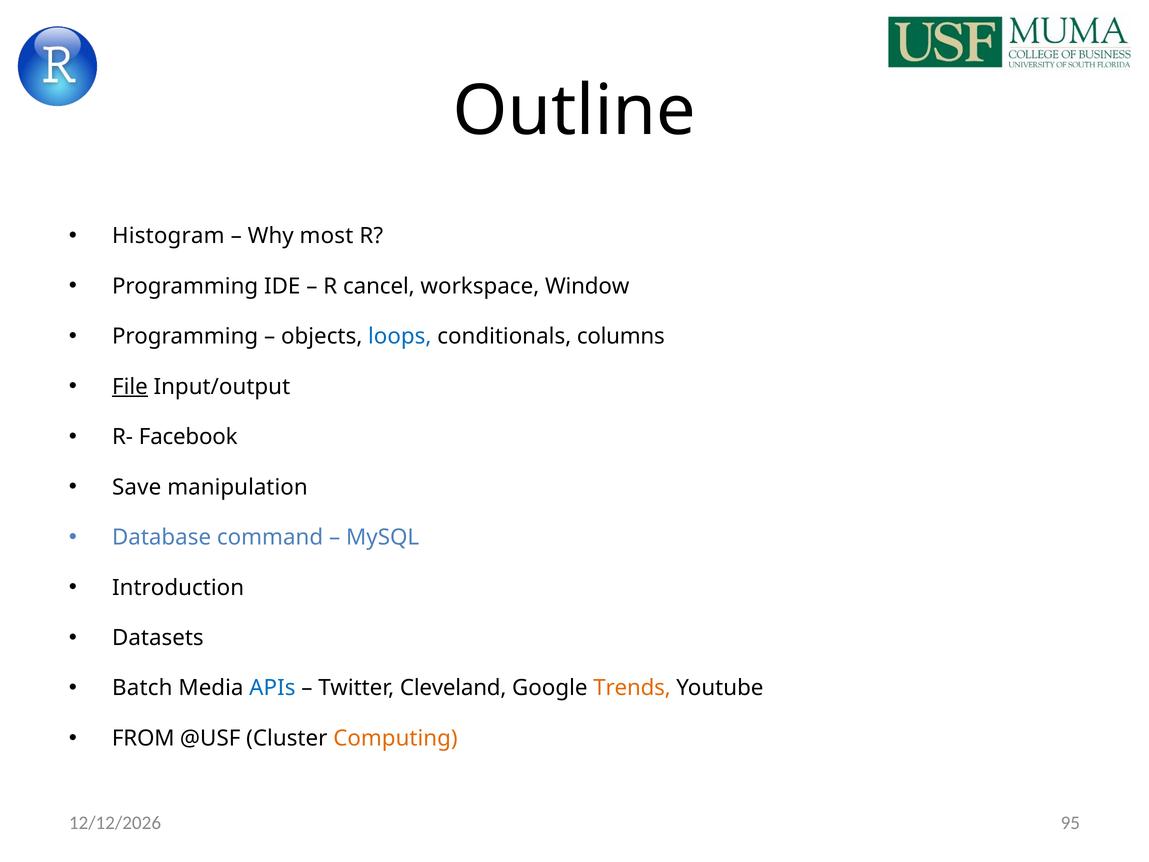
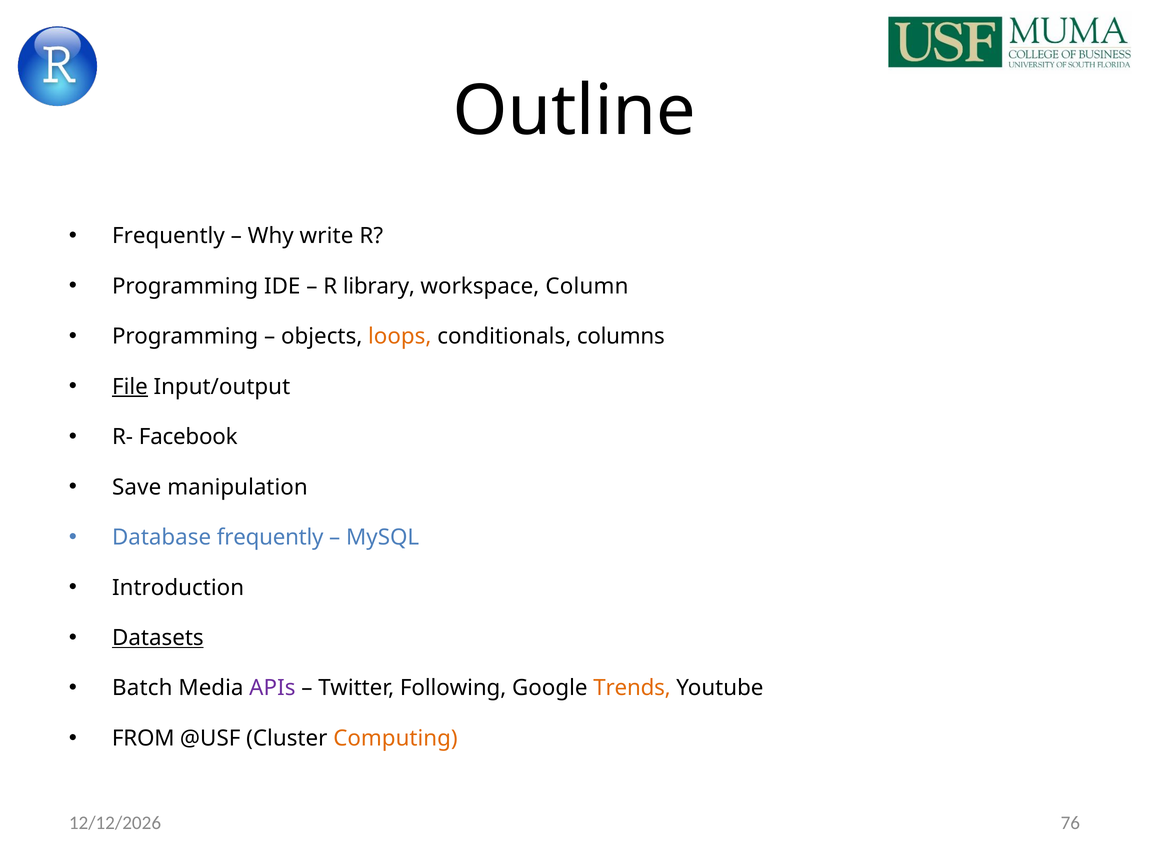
Histogram: Histogram -> Frequently (168, 236)
most: most -> write (326, 236)
cancel: cancel -> library (379, 286)
Window: Window -> Column (587, 286)
loops colour: blue -> orange (400, 336)
Database command: command -> frequently (270, 537)
Datasets underline: none -> present (158, 638)
APIs colour: blue -> purple (272, 688)
Cleveland: Cleveland -> Following (453, 688)
95: 95 -> 76 (1070, 823)
